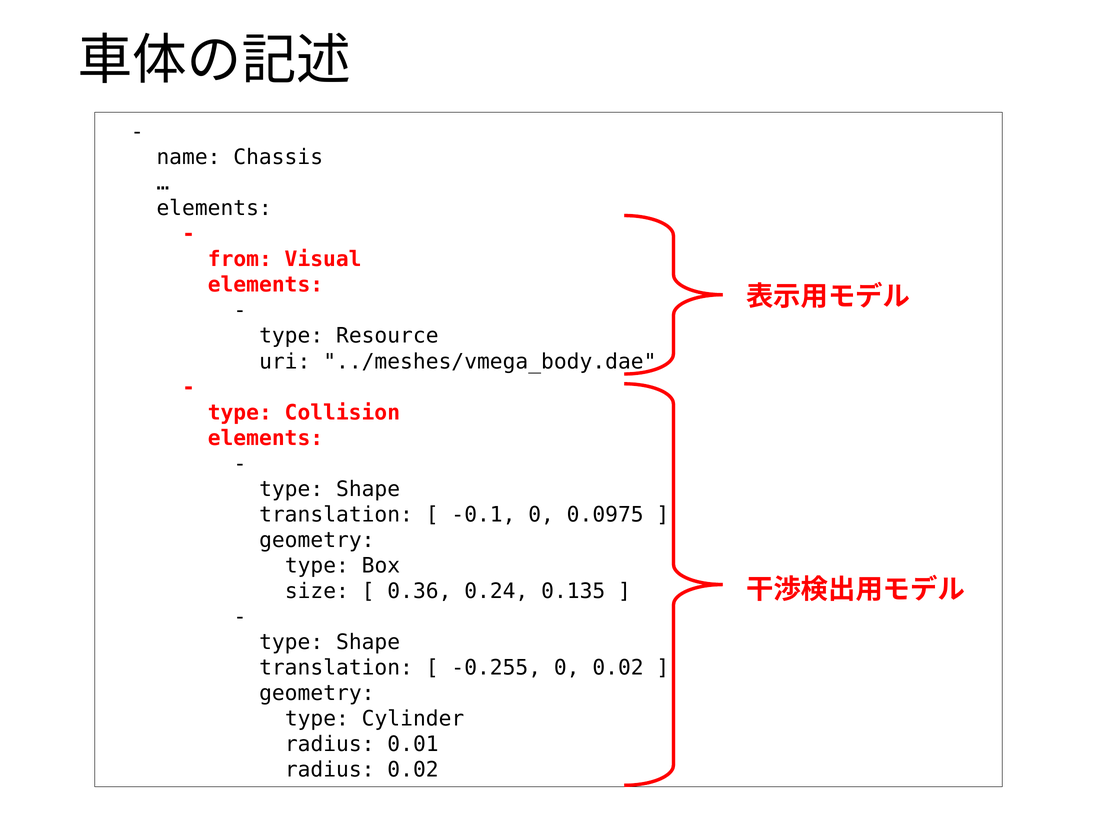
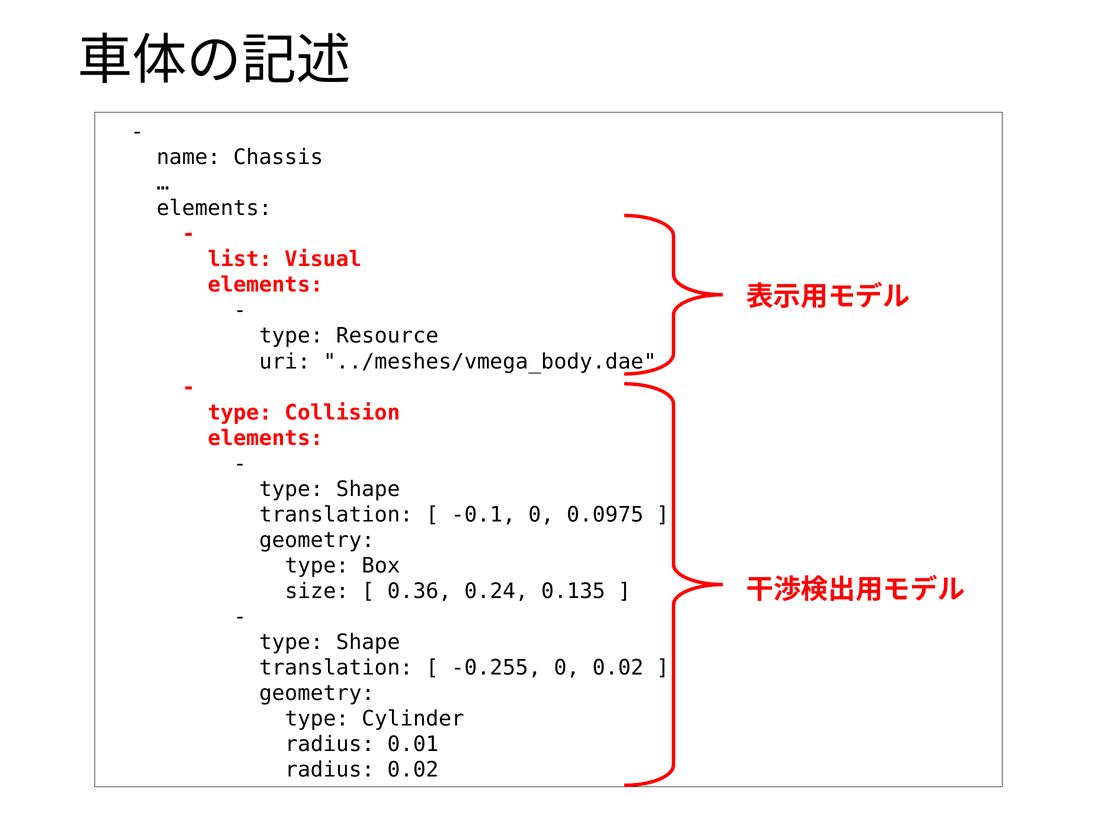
from: from -> list (240, 259)
